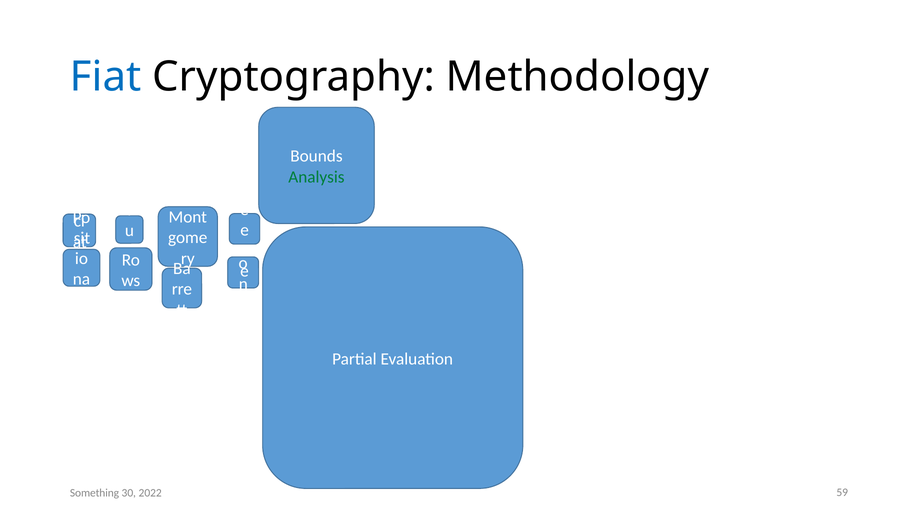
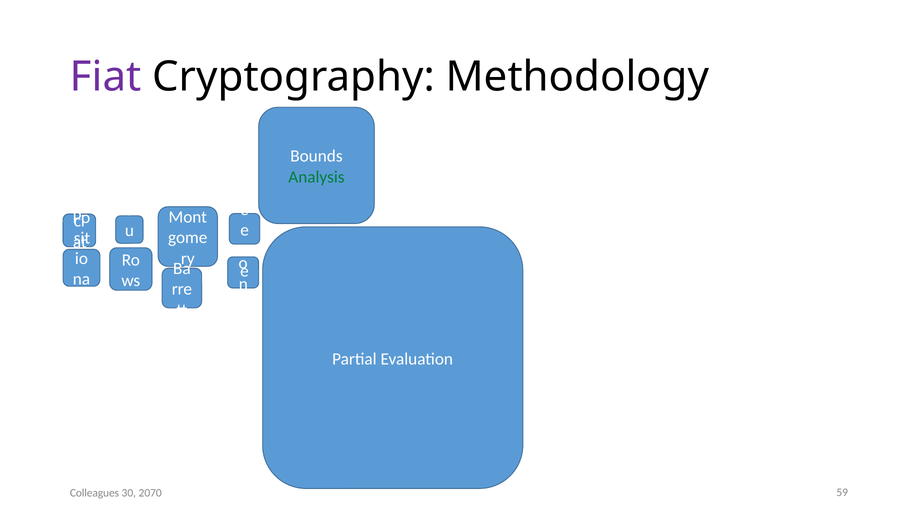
Fiat colour: blue -> purple (106, 77)
Something: Something -> Colleagues (94, 493)
2022: 2022 -> 2070 (150, 493)
